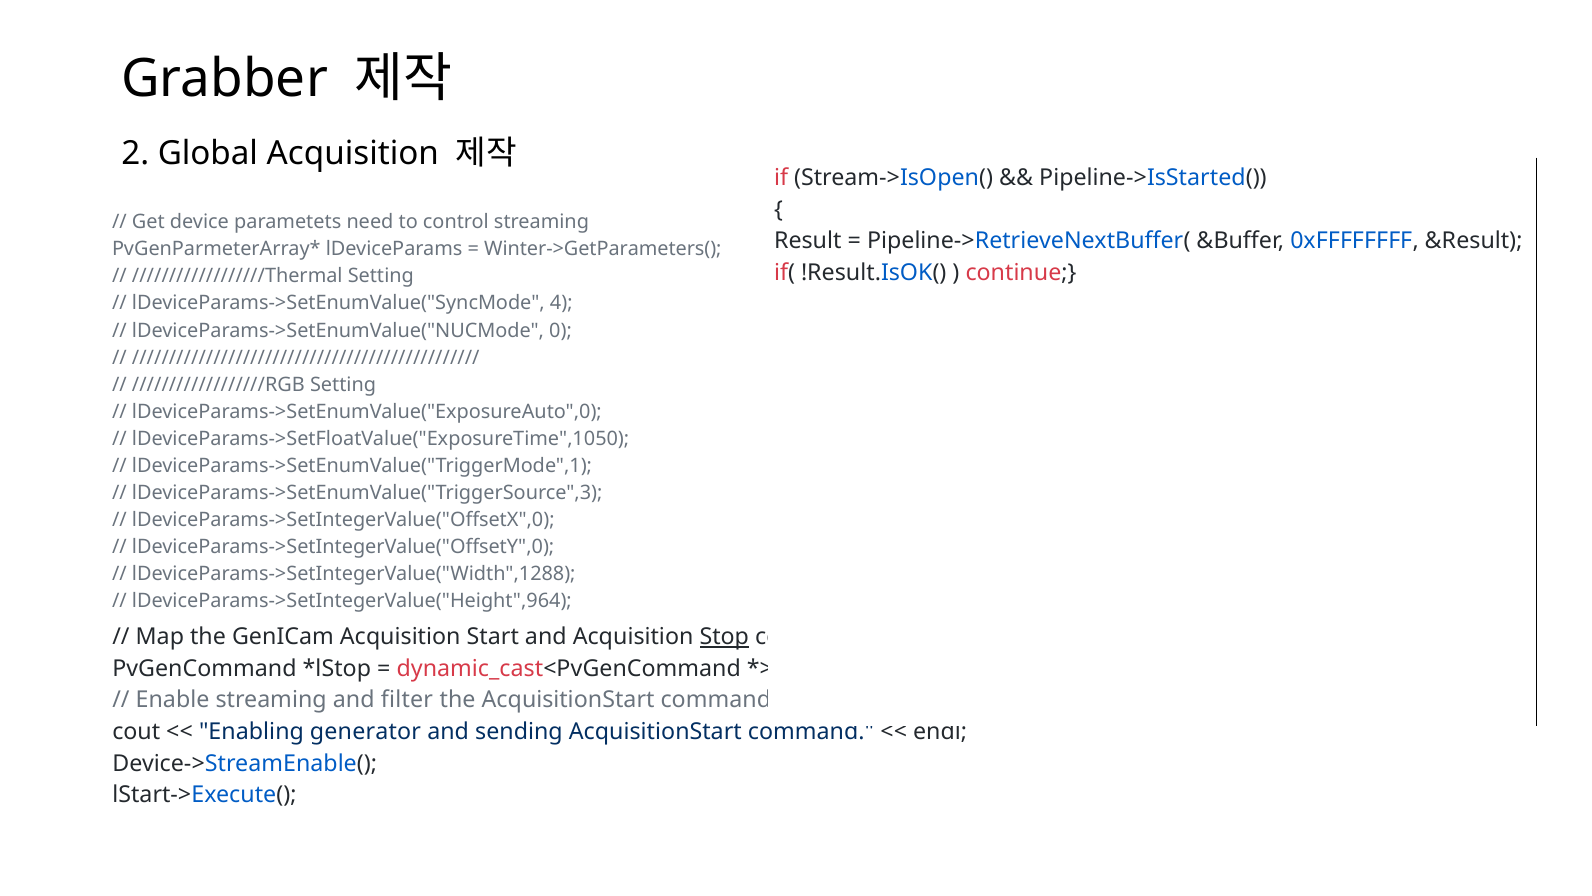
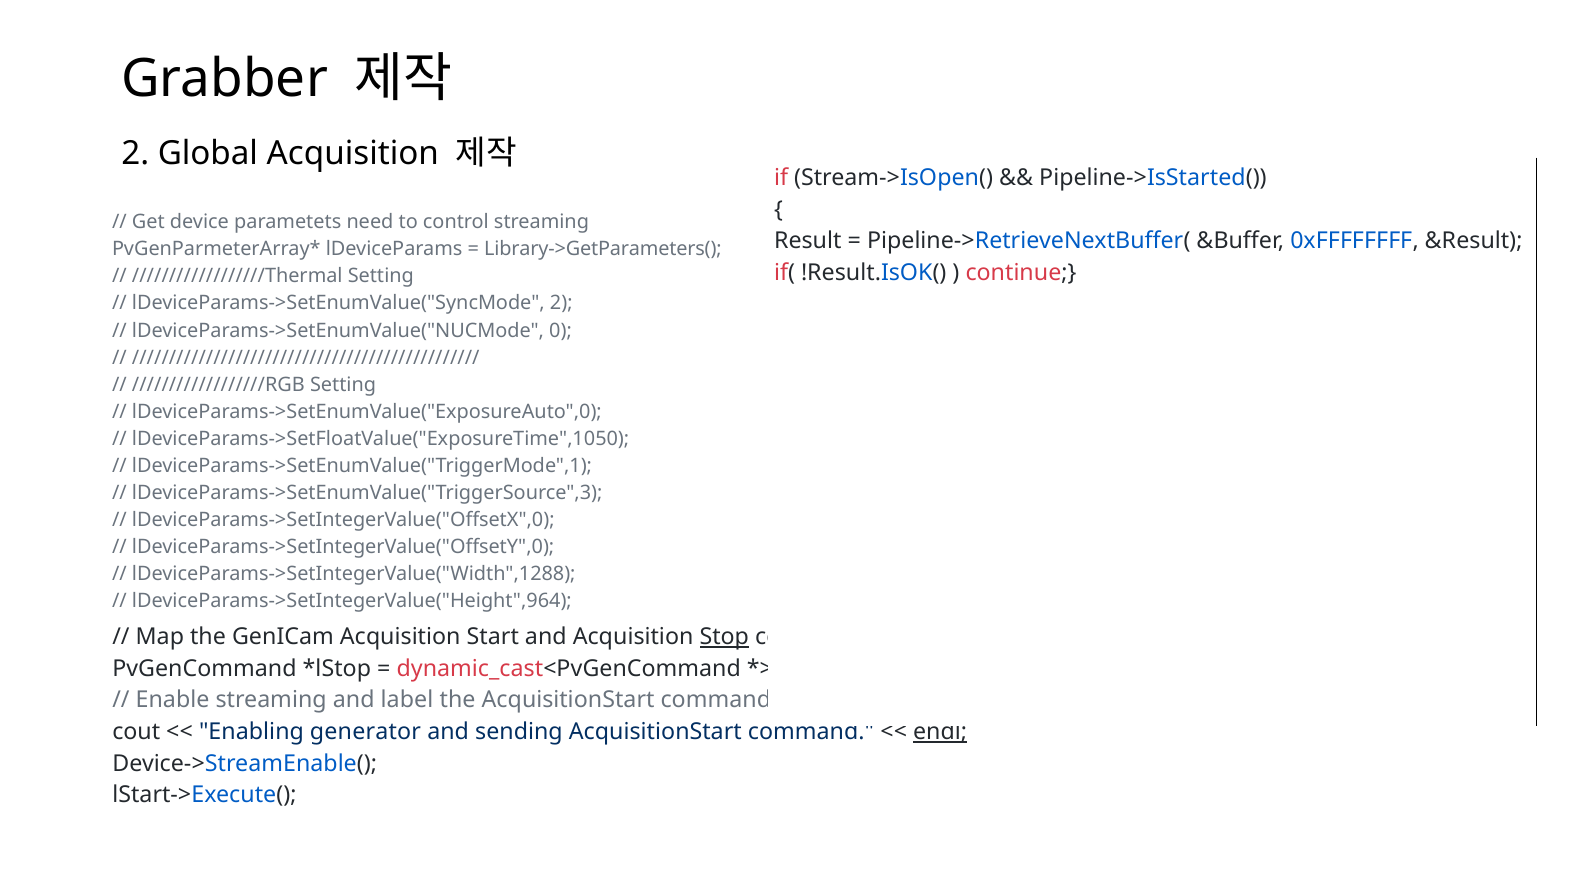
Winter->GetParameters(: Winter->GetParameters( -> Library->GetParameters( (603, 249)
lDeviceParams->SetEnumValue("SyncMode 4: 4 -> 2 (561, 303)
filter: filter -> label (407, 700)
endl underline: none -> present (940, 731)
